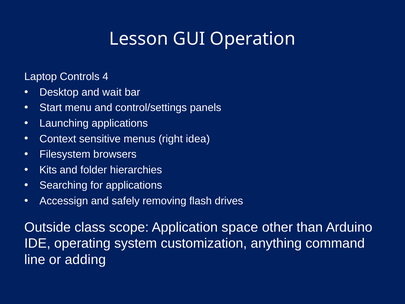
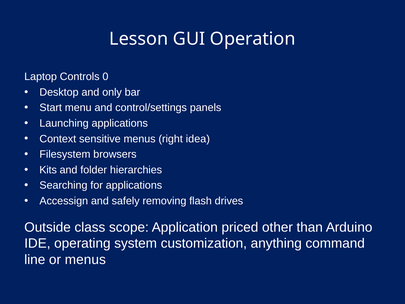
4: 4 -> 0 (105, 77)
wait: wait -> only (112, 92)
space: space -> priced (240, 227)
or adding: adding -> menus (85, 259)
